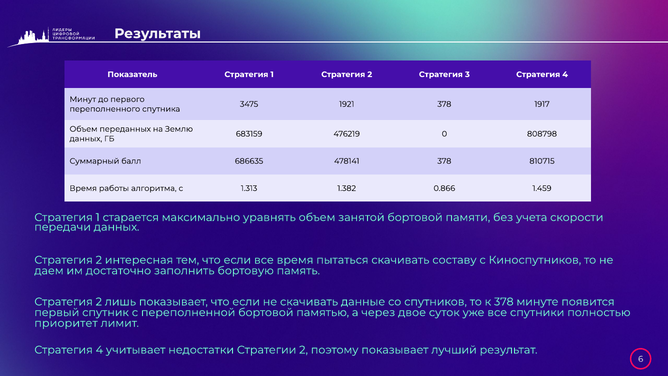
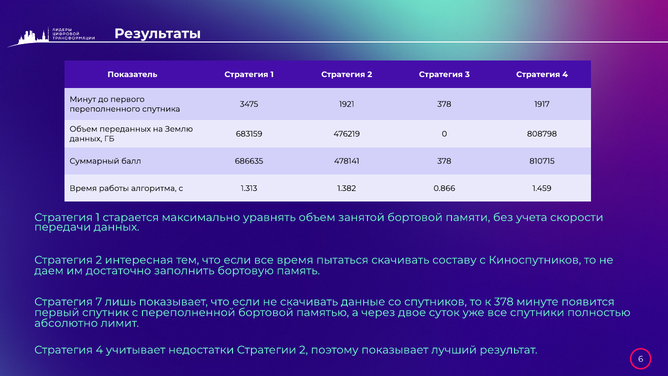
2: 2 -> 7 (99, 302)
приоритет: приоритет -> абсолютно (66, 323)
